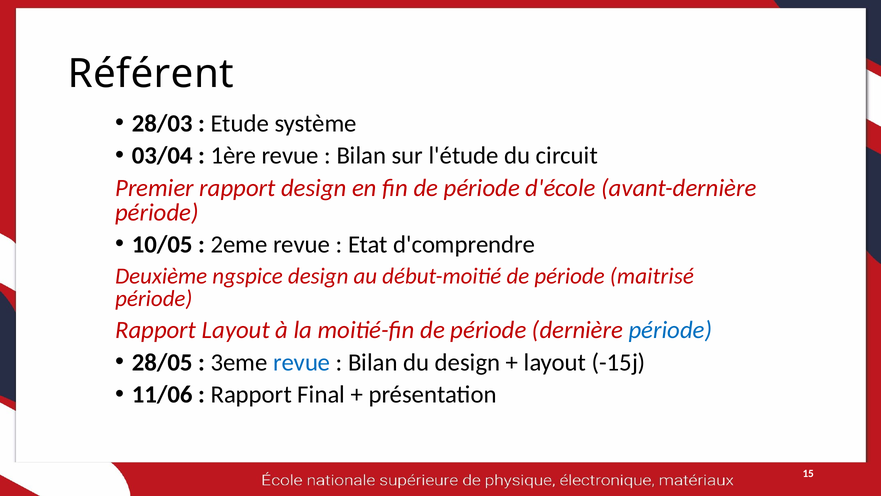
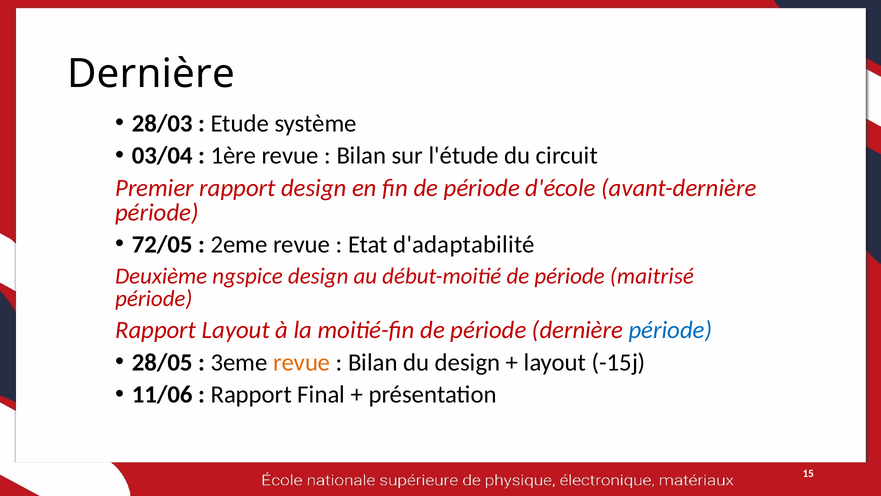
Référent: Référent -> Dernière (151, 74)
10/05: 10/05 -> 72/05 (162, 244)
d'comprendre: d'comprendre -> d'adaptabilité (464, 244)
revue colour: blue -> orange (302, 362)
